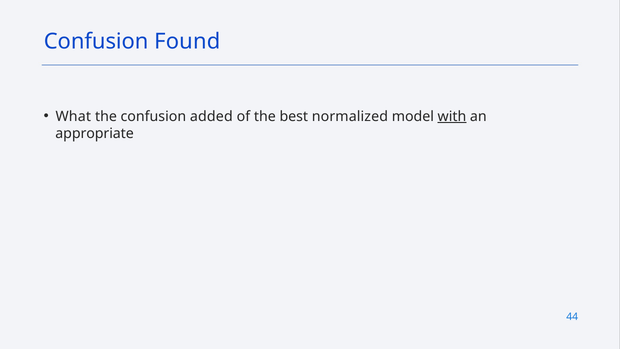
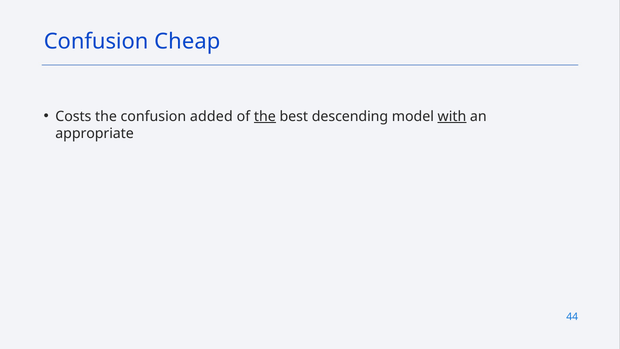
Found: Found -> Cheap (187, 41)
What: What -> Costs (73, 116)
the underline: none -> present (265, 116)
normalized: normalized -> descending (350, 116)
